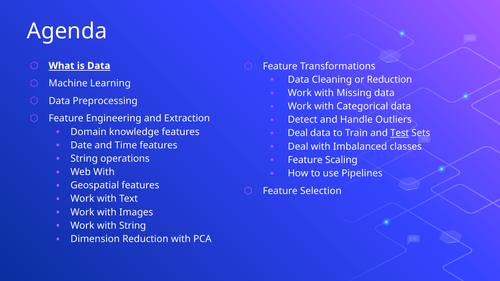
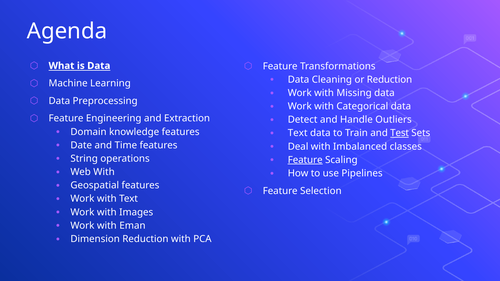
Deal: Deal -> Text (298, 133)
Feature underline: none -> present (305, 160)
with String: String -> Eman (132, 226)
